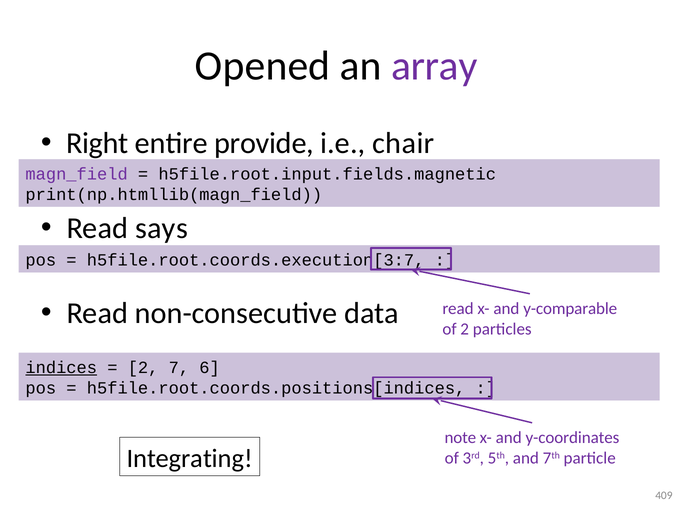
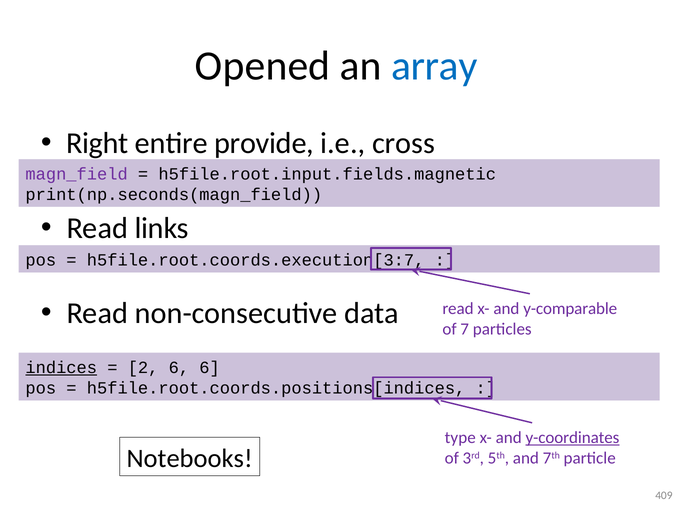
array colour: purple -> blue (434, 66)
chair: chair -> cross (404, 143)
print(np.htmllib(magn_field: print(np.htmllib(magn_field -> print(np.seconds(magn_field (174, 194)
says: says -> links (162, 228)
of 2: 2 -> 7 (465, 329)
2 7: 7 -> 6 (179, 367)
note: note -> type (460, 437)
y-coordinates underline: none -> present (572, 437)
Integrating: Integrating -> Notebooks (190, 458)
